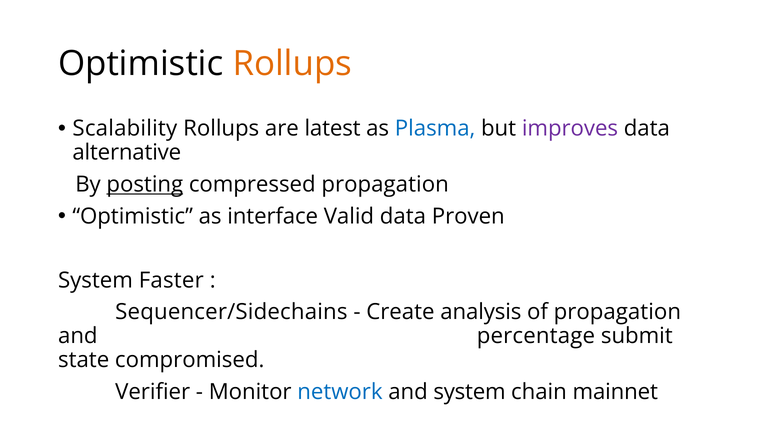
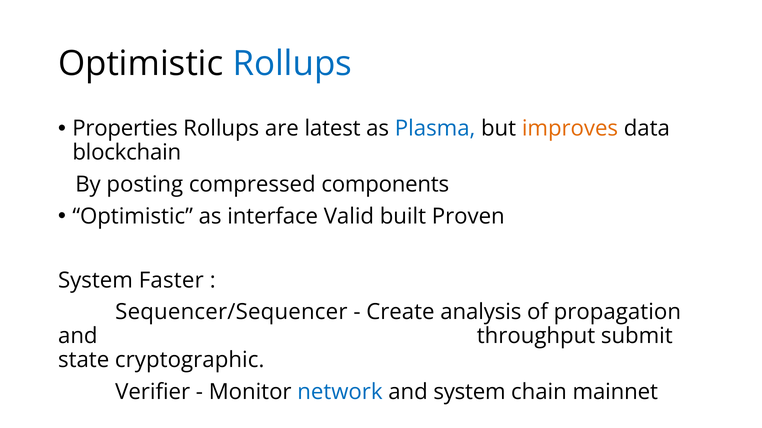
Rollups colour: orange -> blue (292, 64)
Scalability: Scalability -> Properties (125, 129)
improves colour: purple -> orange (570, 129)
alternative: alternative -> blockchain (127, 153)
posting underline: present -> none (145, 185)
compressed propagation: propagation -> components (385, 185)
Valid data: data -> built (403, 217)
Sequencer/Sidechains: Sequencer/Sidechains -> Sequencer/Sequencer (231, 313)
percentage: percentage -> throughput (536, 337)
compromised: compromised -> cryptographic (190, 361)
